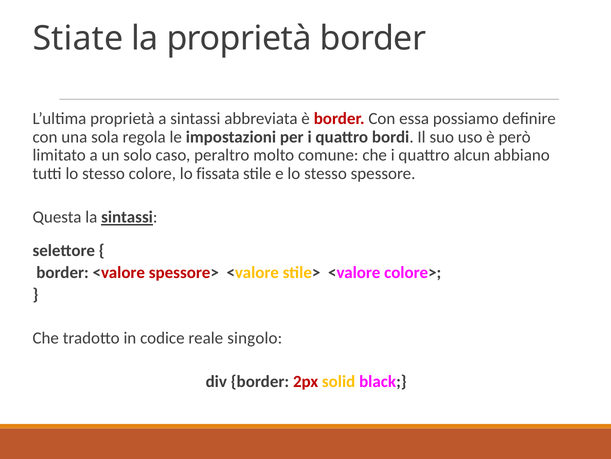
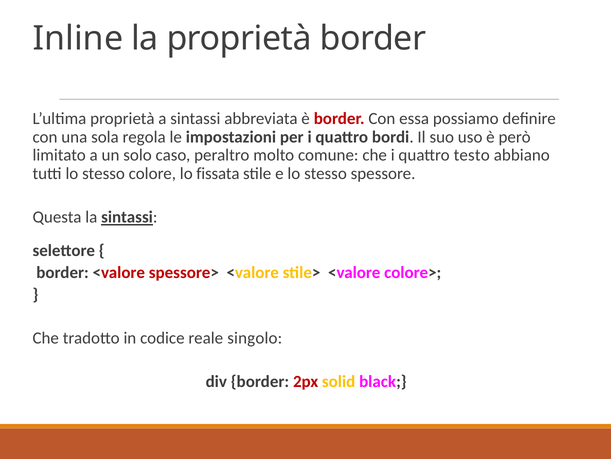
Stiate: Stiate -> Inline (78, 39)
alcun: alcun -> testo (472, 155)
